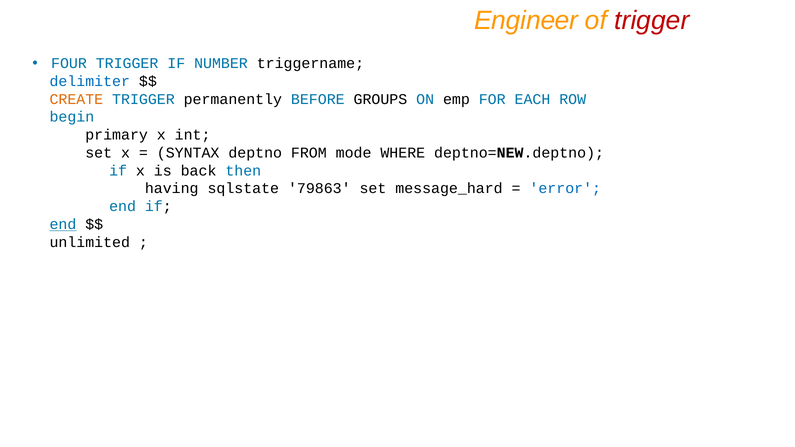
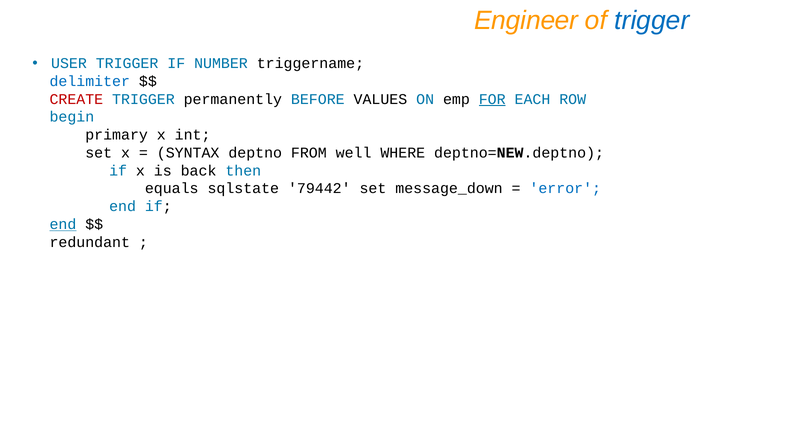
trigger colour: red -> blue (652, 21)
FOUR: FOUR -> USER (69, 63)
CREATE colour: orange -> red (76, 99)
GROUPS: GROUPS -> VALUES (380, 99)
FOR underline: none -> present (492, 99)
mode: mode -> well (354, 153)
having: having -> equals (172, 189)
79863: 79863 -> 79442 (319, 189)
message_hard: message_hard -> message_down (449, 189)
unlimited: unlimited -> redundant (90, 242)
